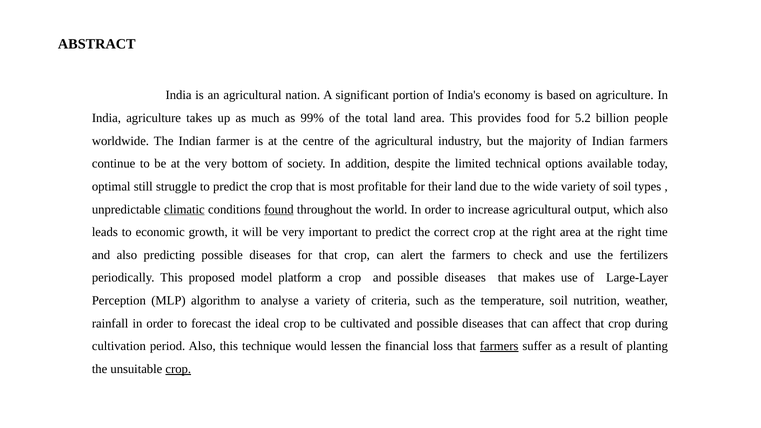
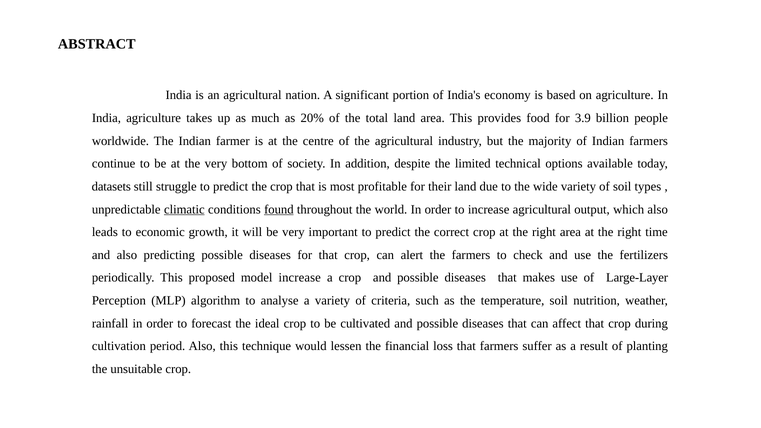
99%: 99% -> 20% (312, 118)
5.2: 5.2 -> 3.9 (583, 118)
optimal: optimal -> datasets (111, 187)
model platform: platform -> increase (300, 278)
farmers underline: present -> none (499, 346)
crop underline: present -> none (178, 369)
